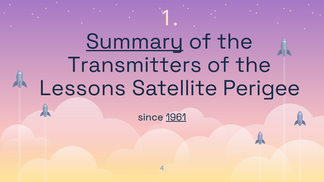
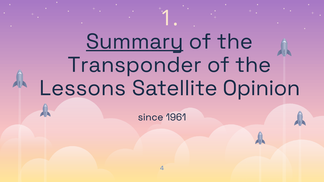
Transmitters: Transmitters -> Transponder (135, 65)
Perigee: Perigee -> Opinion (261, 88)
1961 underline: present -> none (176, 117)
